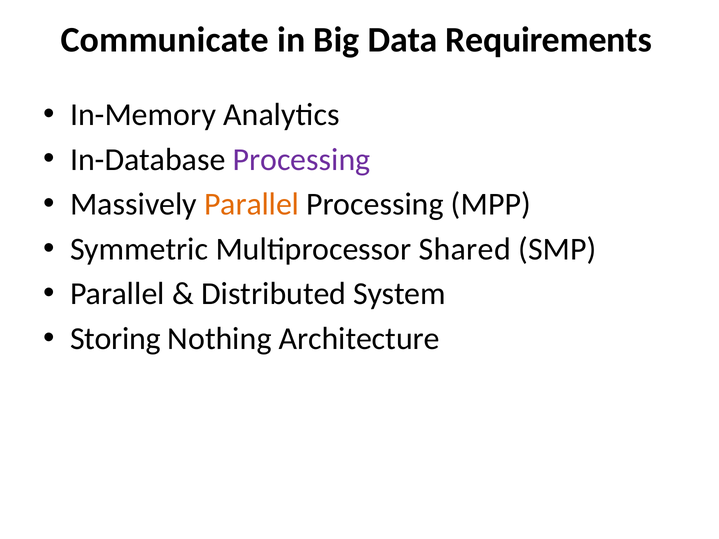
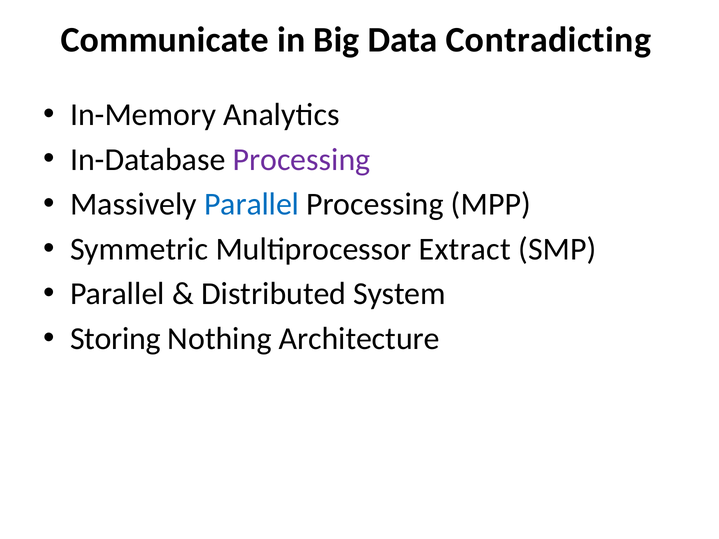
Requirements: Requirements -> Contradicting (548, 40)
Parallel colour: orange -> blue (252, 204)
Shared: Shared -> Extract (465, 249)
